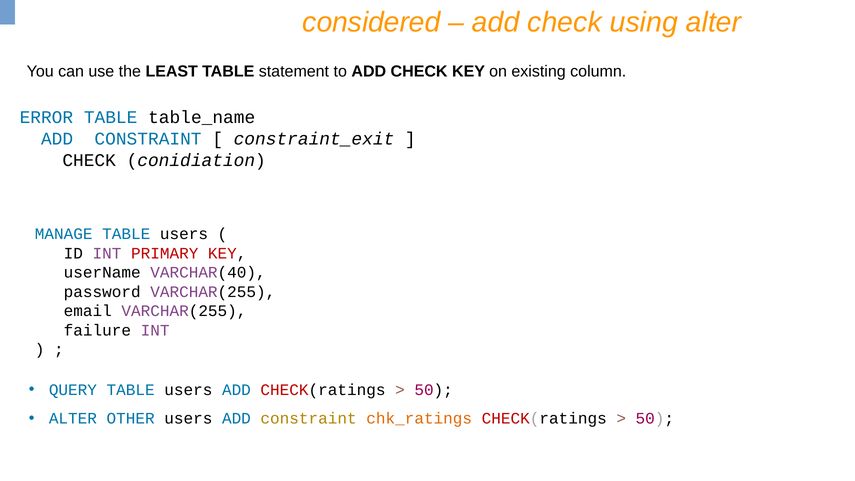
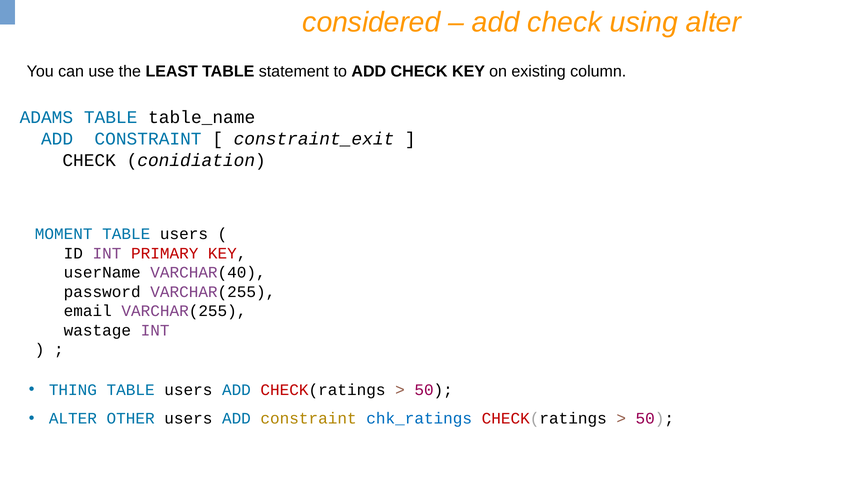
ERROR: ERROR -> ADAMS (46, 117)
MANAGE: MANAGE -> MOMENT (64, 234)
failure: failure -> wastage (97, 330)
QUERY: QUERY -> THING (73, 390)
chk_ratings colour: orange -> blue (419, 419)
